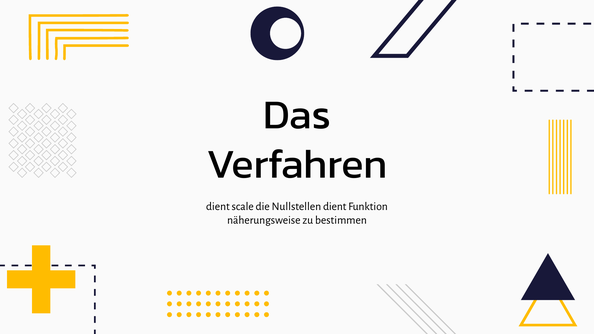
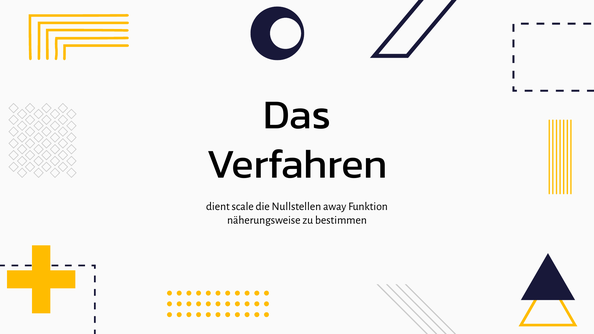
Nullstellen dient: dient -> away (335, 206)
